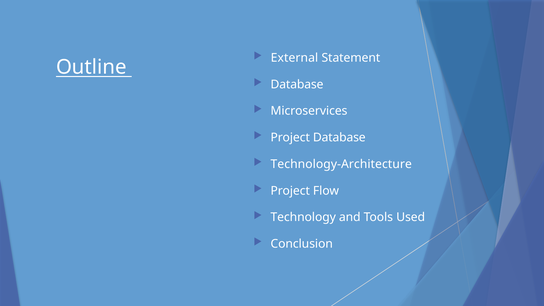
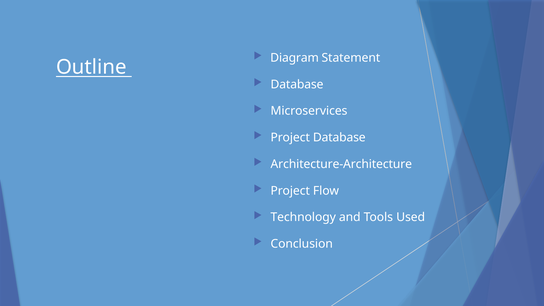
External: External -> Diagram (295, 58)
Technology-Architecture: Technology-Architecture -> Architecture-Architecture (341, 164)
